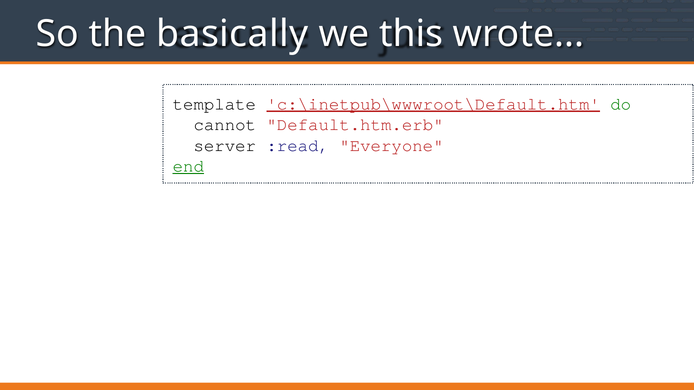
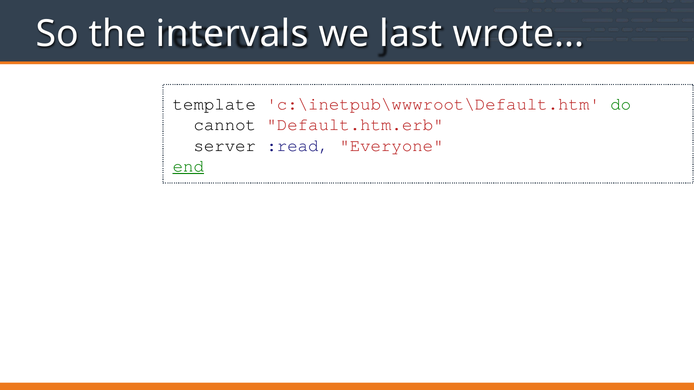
basically: basically -> intervals (232, 34)
this: this -> last (411, 34)
c:\inetpub\wwwroot\Default.htm underline: present -> none (433, 104)
